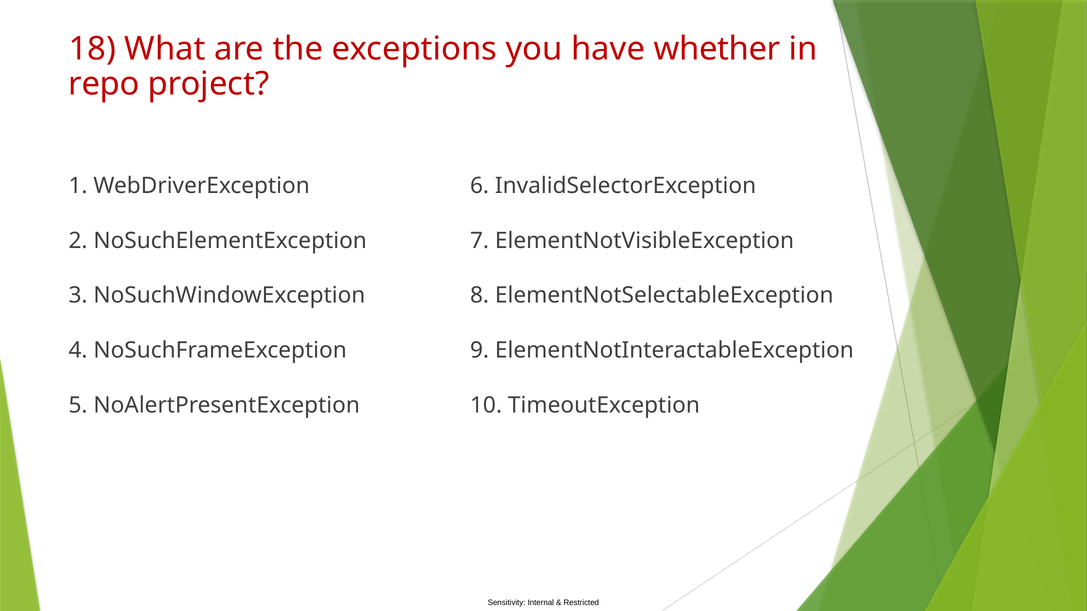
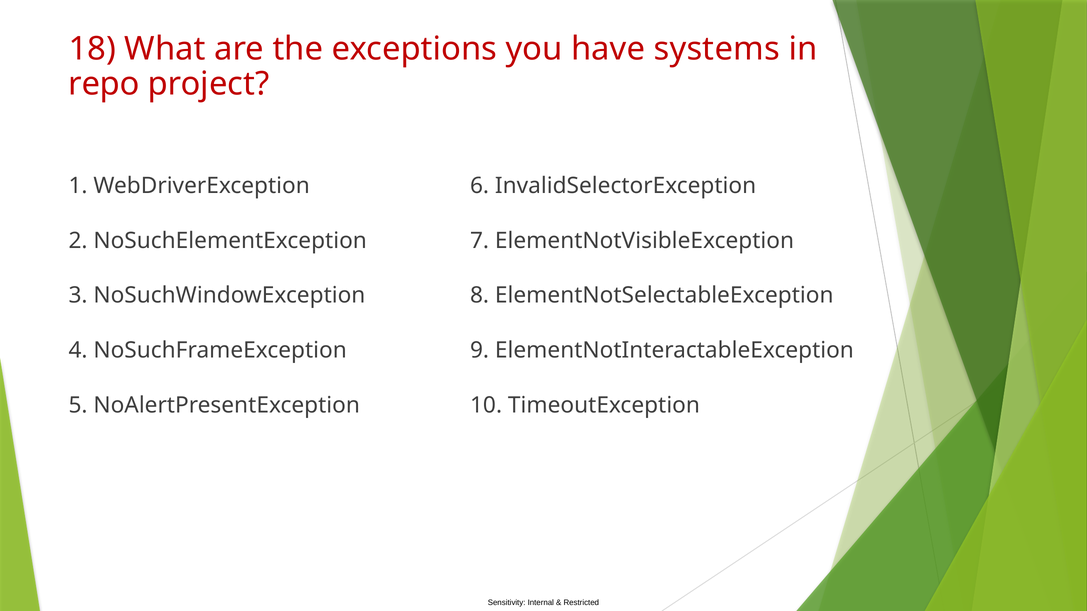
whether: whether -> systems (717, 49)
